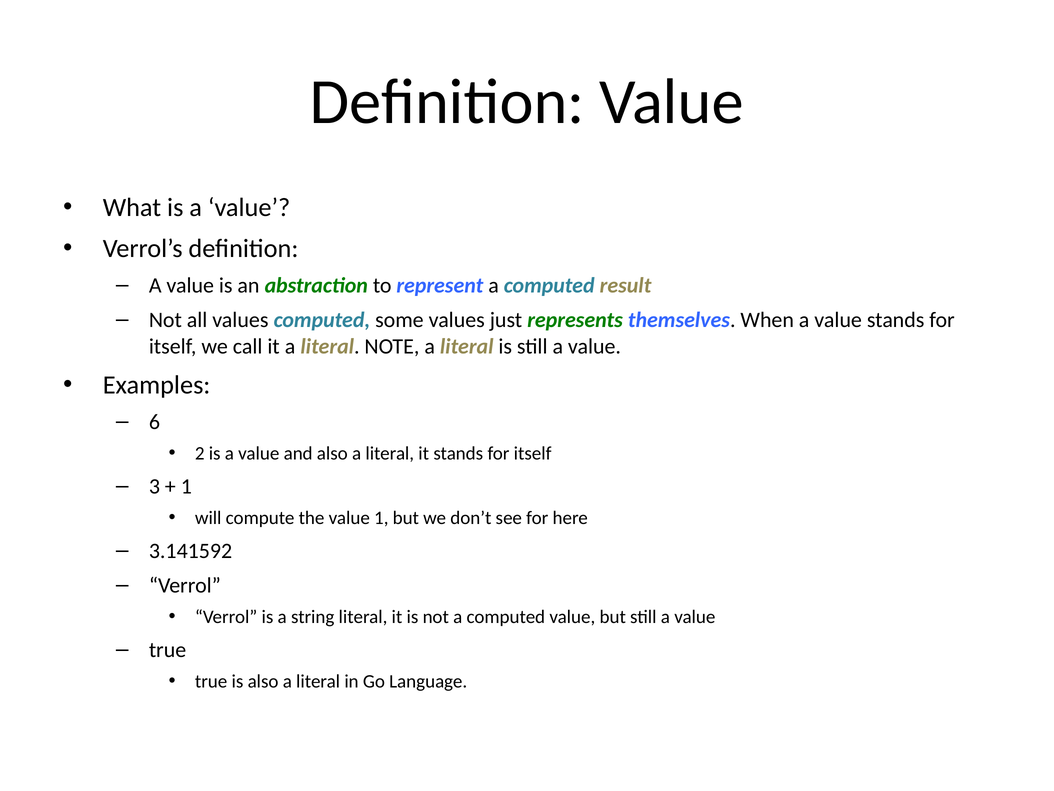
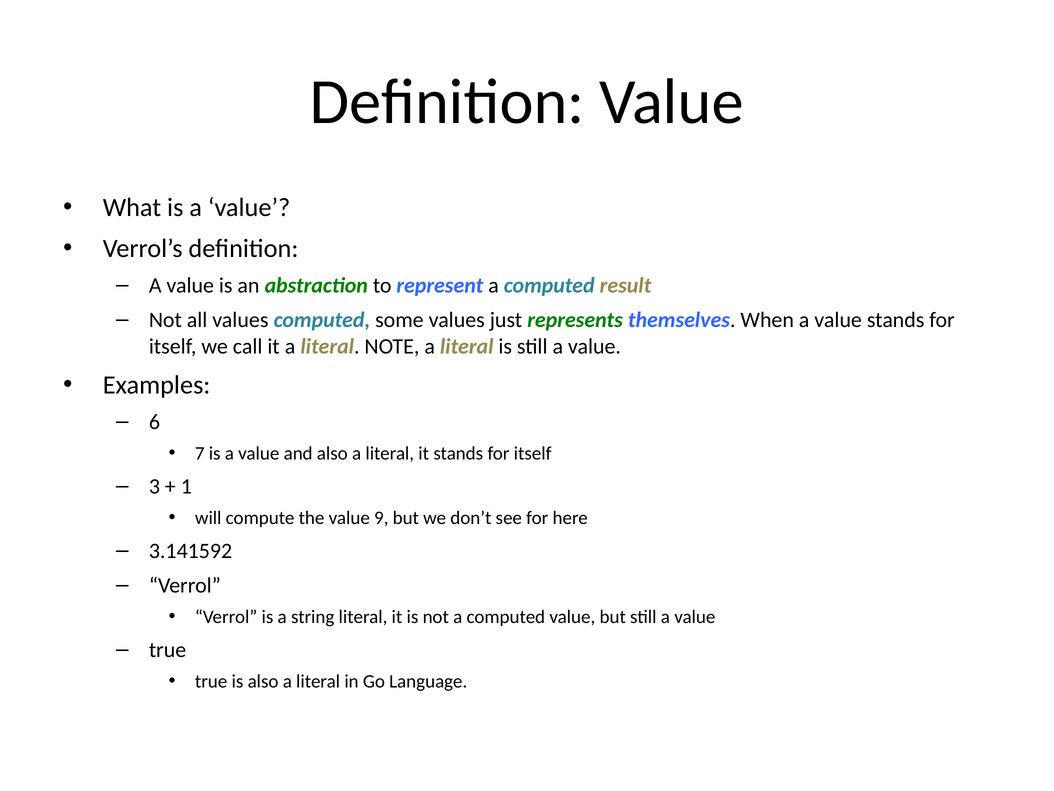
2: 2 -> 7 (200, 453)
value 1: 1 -> 9 (381, 518)
